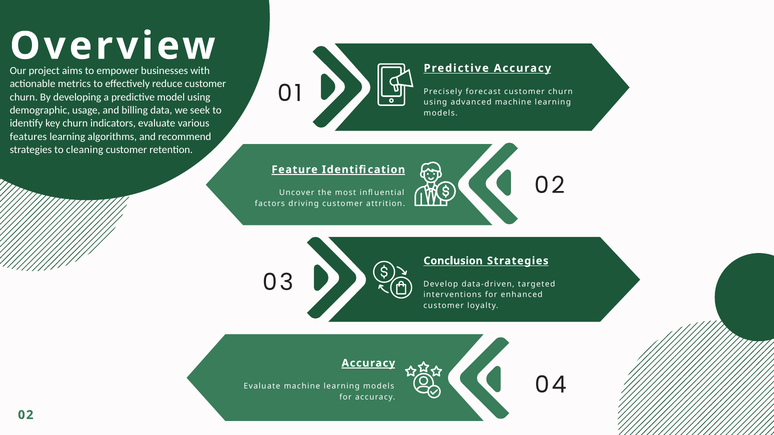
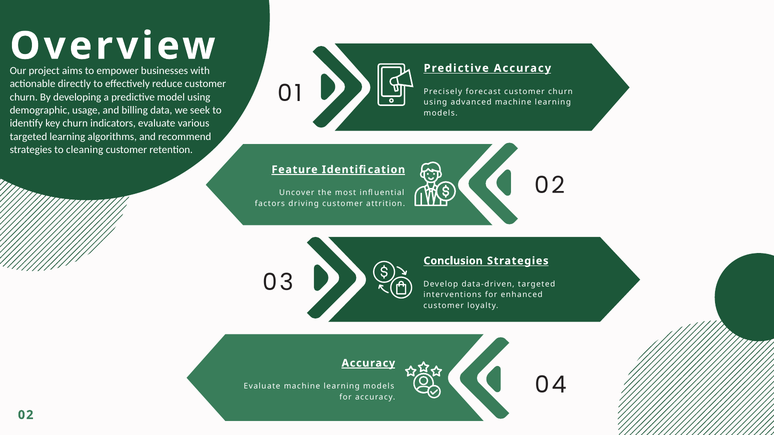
metrics: metrics -> directly (74, 84)
features: features -> targeted (28, 137)
